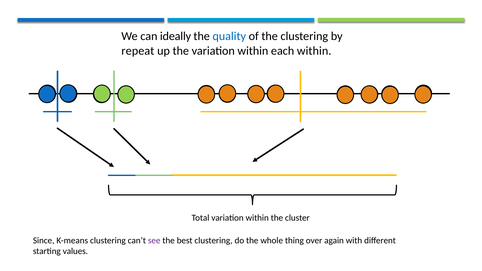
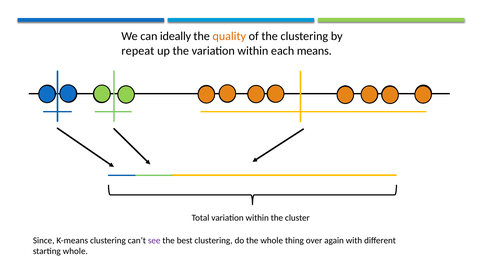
quality colour: blue -> orange (229, 36)
each within: within -> means (314, 51)
starting values: values -> whole (75, 251)
